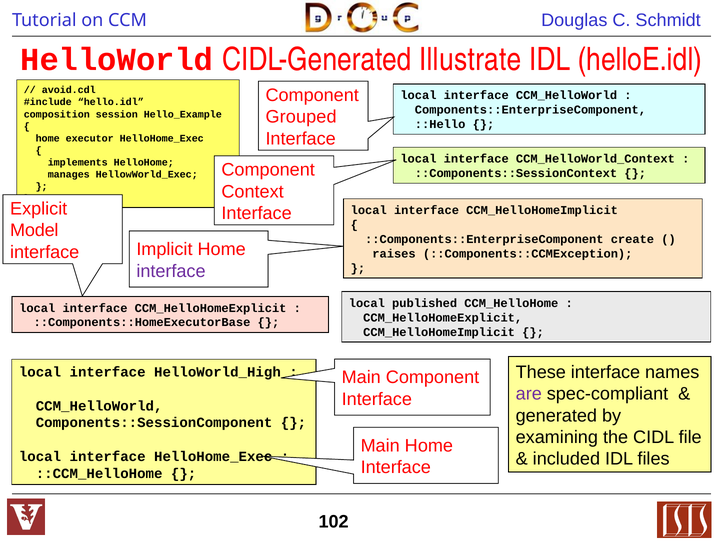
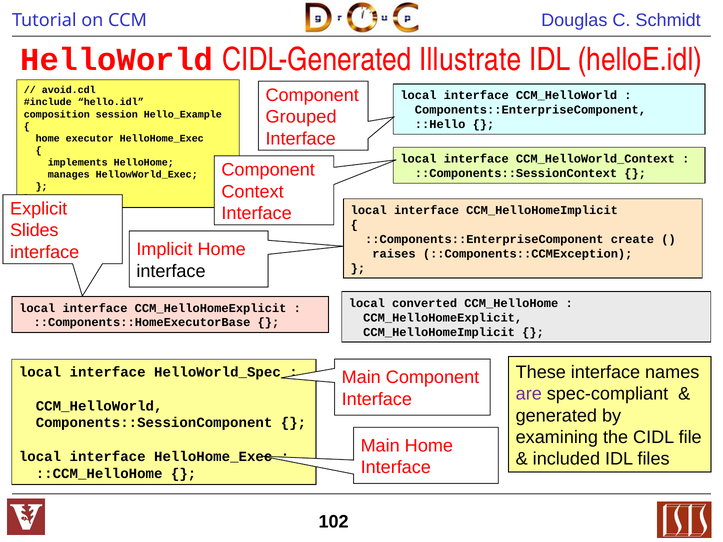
Model: Model -> Slides (34, 231)
interface colour: purple -> black (171, 271)
published: published -> converted (425, 303)
HelloWorld_High: HelloWorld_High -> HelloWorld_Spec (217, 372)
